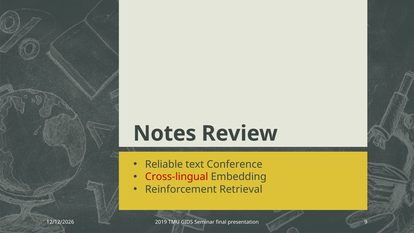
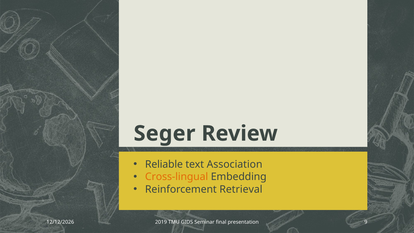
Notes: Notes -> Seger (165, 133)
Conference: Conference -> Association (235, 164)
Cross-lingual colour: red -> orange (177, 177)
